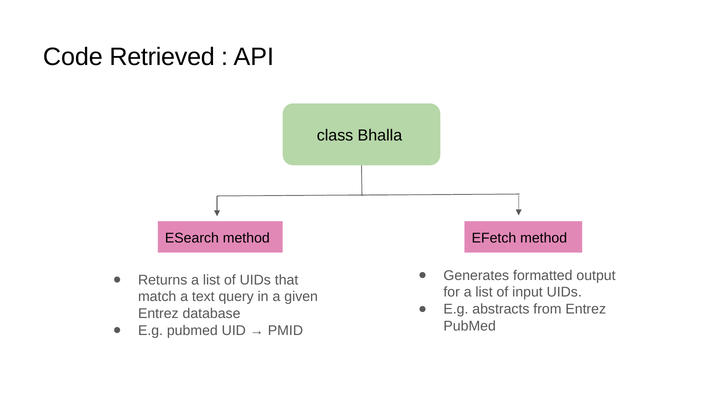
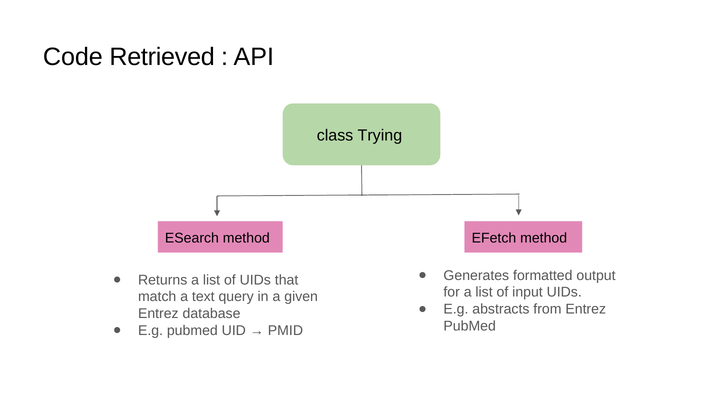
Bhalla: Bhalla -> Trying (380, 135)
